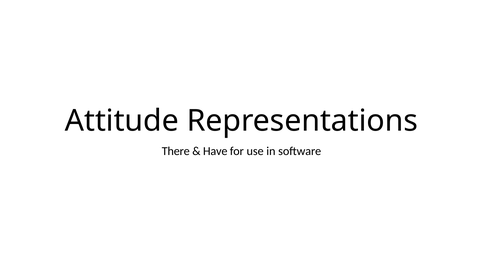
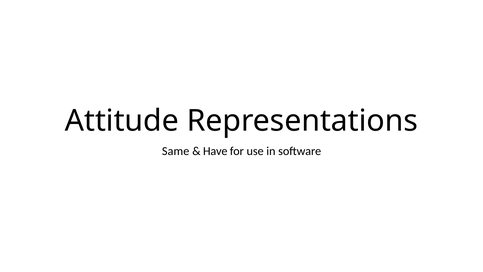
There: There -> Same (176, 151)
